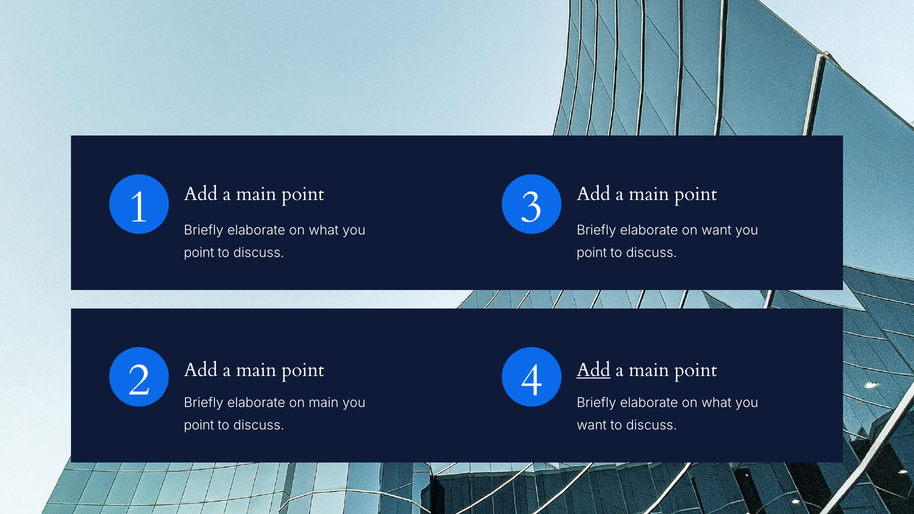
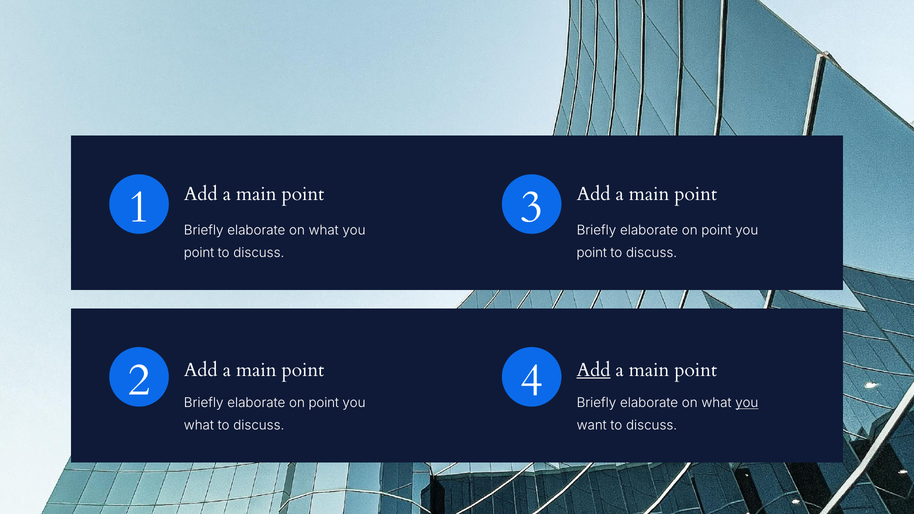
want: want -> point (717, 230)
main: main -> point (324, 403)
you underline: none -> present (747, 403)
point: point -> what (199, 426)
